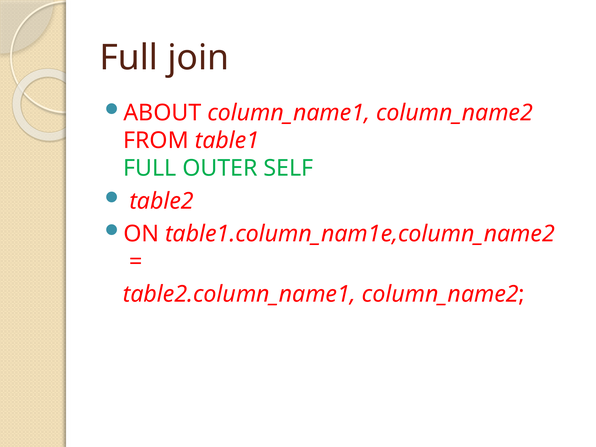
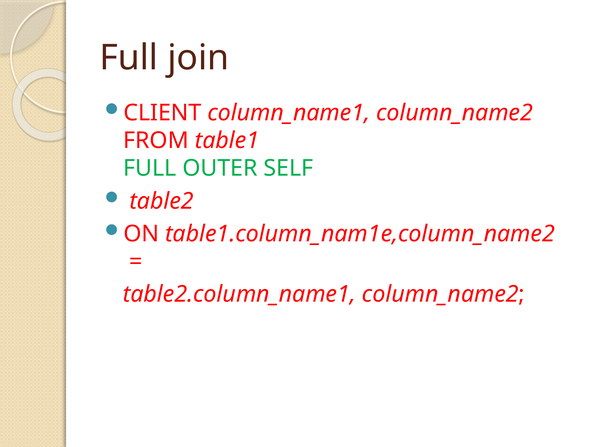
ABOUT: ABOUT -> CLIENT (162, 113)
